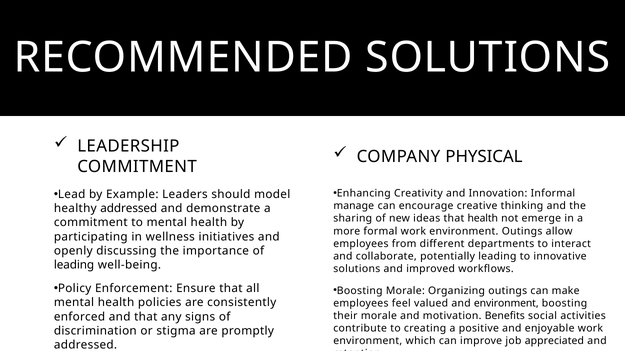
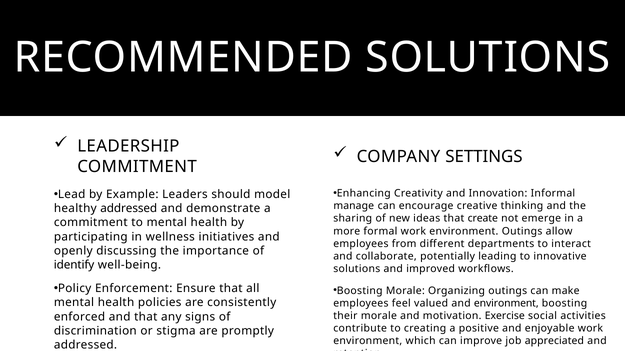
PHYSICAL: PHYSICAL -> SETTINGS (484, 157)
that health: health -> create (483, 219)
leading: leading -> identify (74, 266)
Benefits: Benefits -> Exercise (505, 316)
